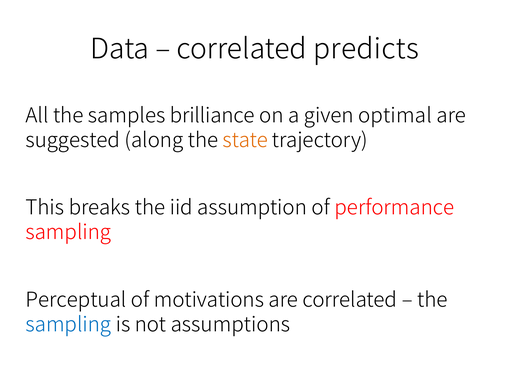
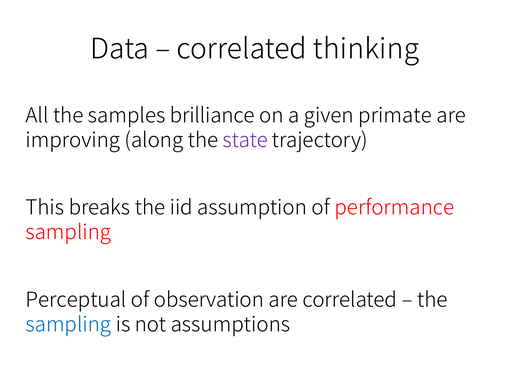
predicts: predicts -> thinking (366, 49)
optimal: optimal -> primate (395, 116)
suggested: suggested -> improving (73, 140)
state colour: orange -> purple (245, 140)
motivations: motivations -> observation (209, 300)
